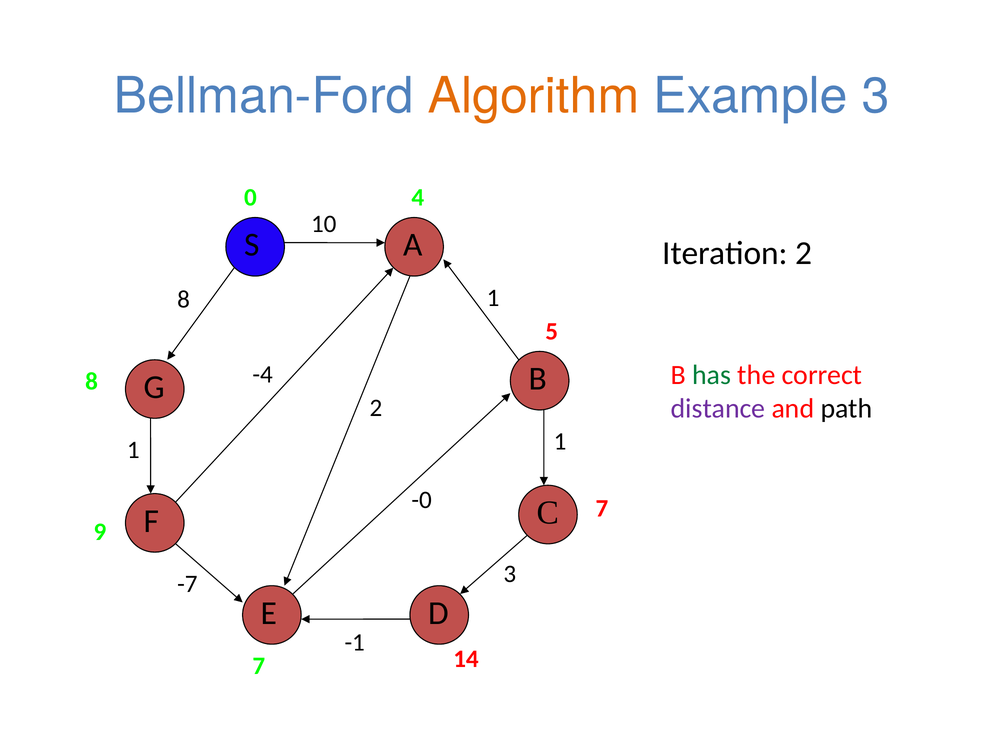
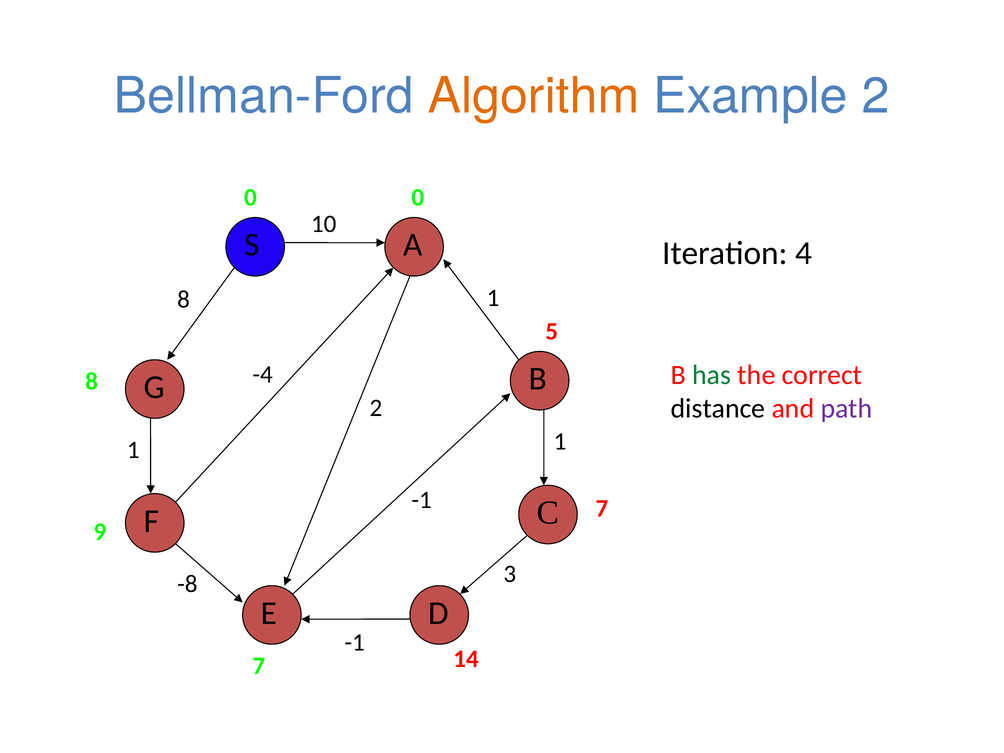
Example 3: 3 -> 2 (876, 96)
0 4: 4 -> 0 (418, 197)
Iteration 2: 2 -> 4 (804, 253)
distance colour: purple -> black (718, 408)
path colour: black -> purple (846, 408)
-0: -0 -> -1 (422, 500)
-7: -7 -> -8 (187, 584)
